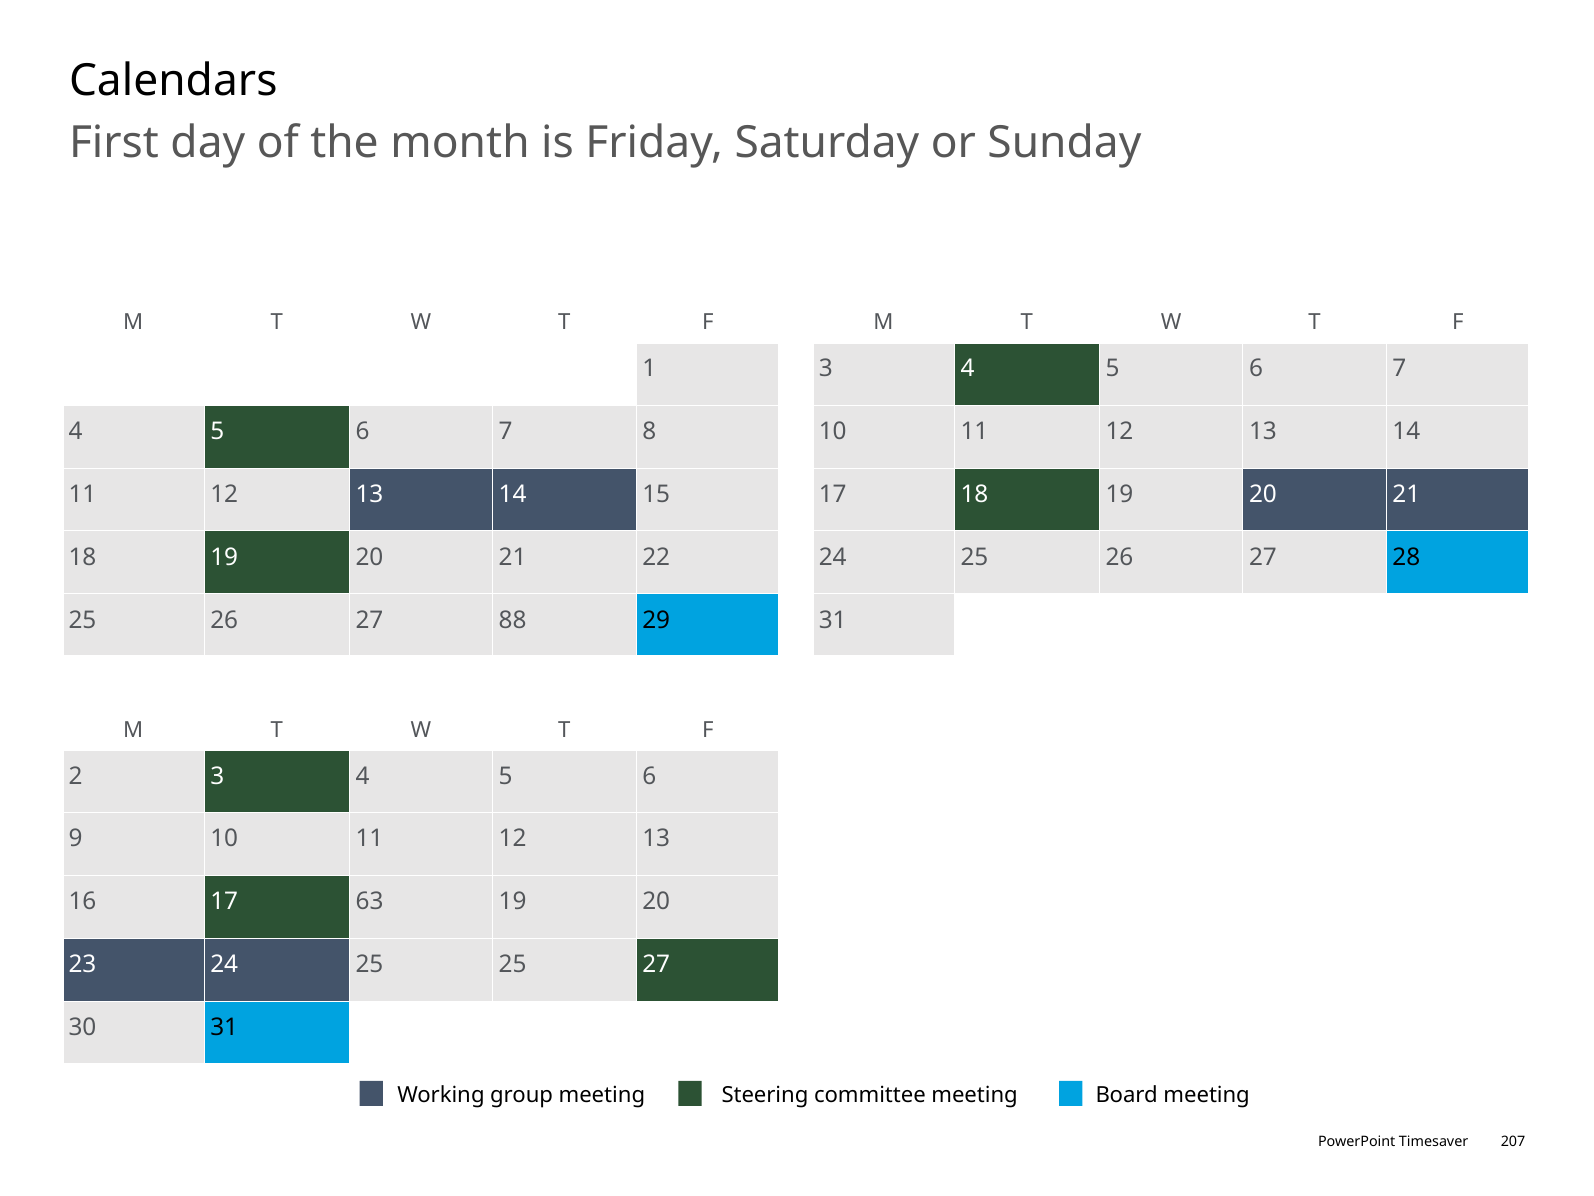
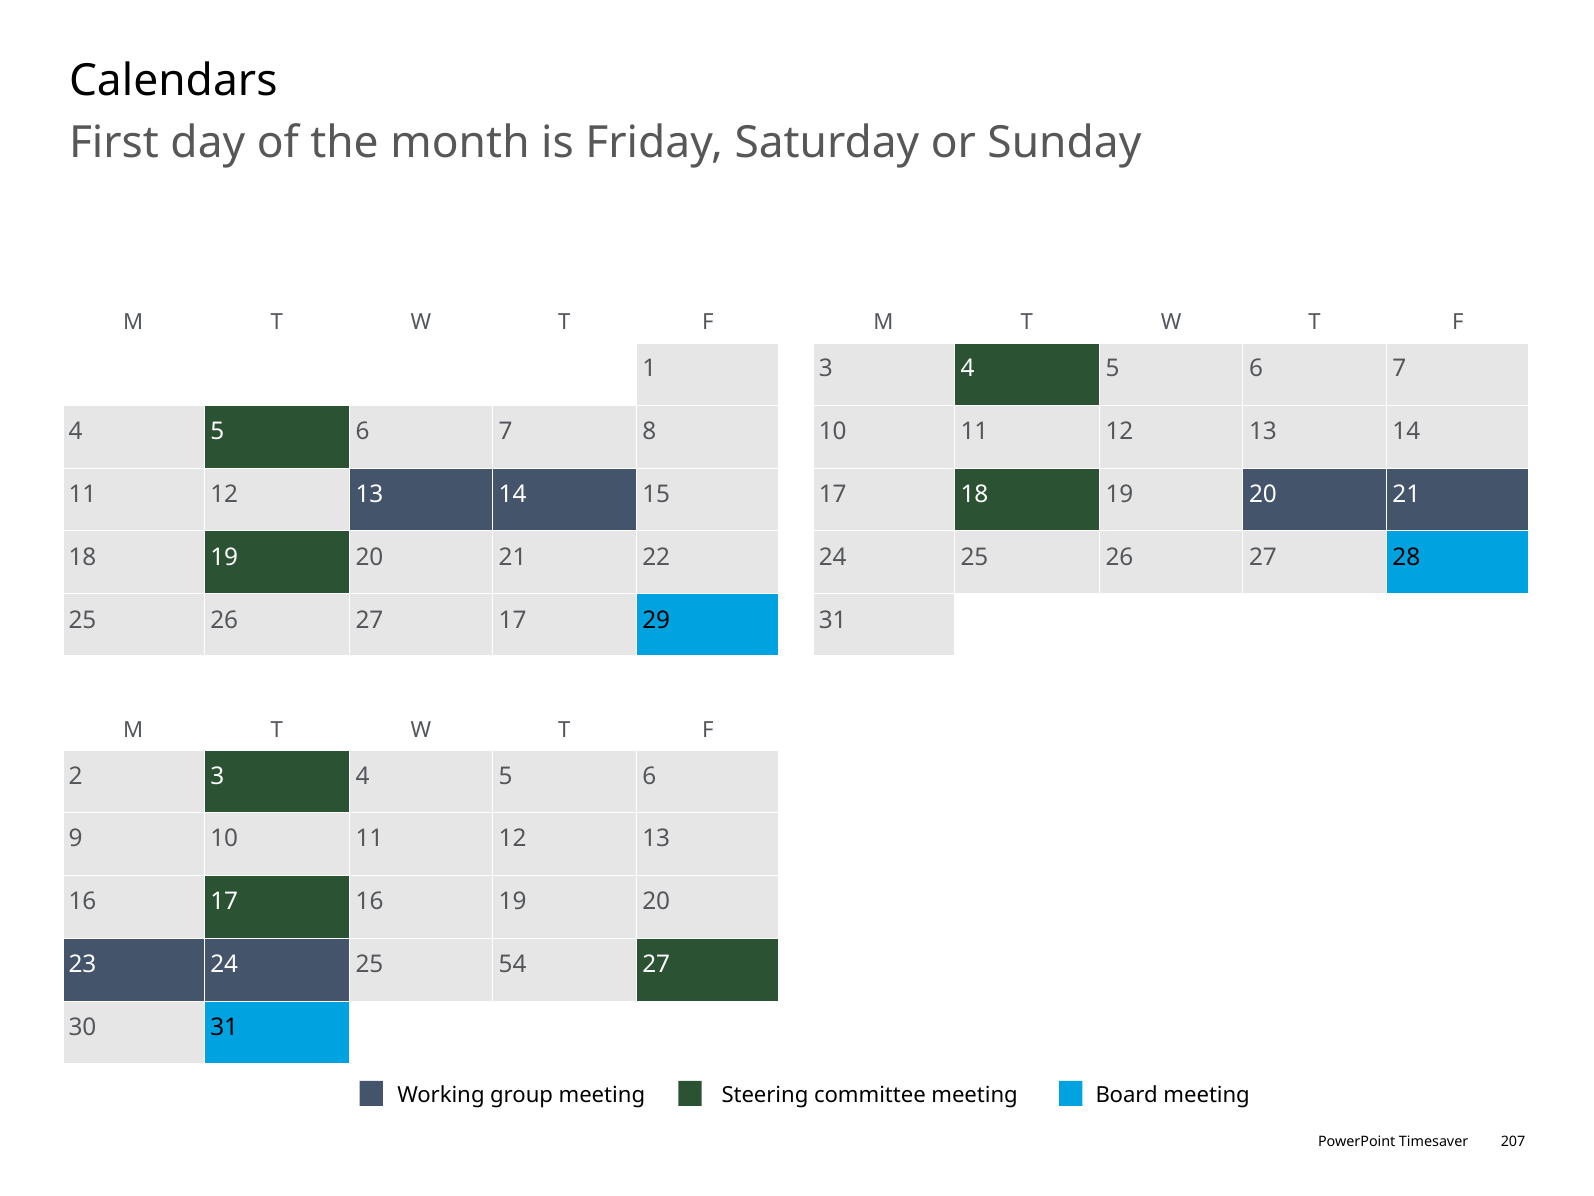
27 88: 88 -> 17 (513, 620)
17 63: 63 -> 16 (370, 901)
25 25: 25 -> 54 (513, 964)
